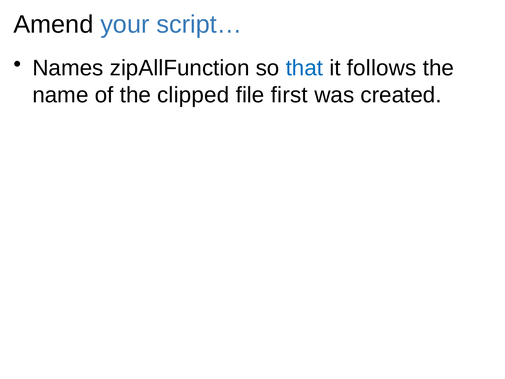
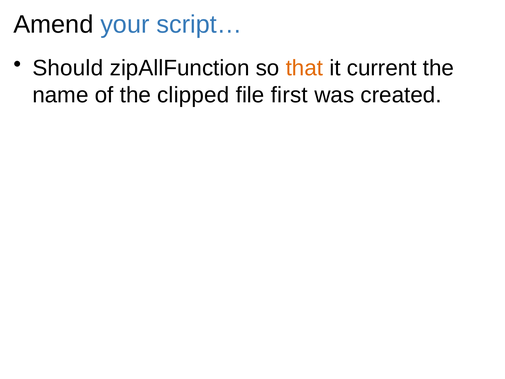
Names: Names -> Should (68, 68)
that colour: blue -> orange (304, 68)
follows: follows -> current (382, 68)
